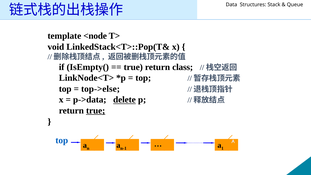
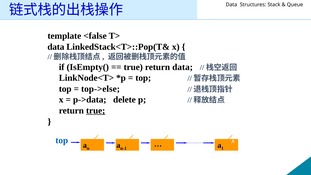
<node: <node -> <false (95, 36)
void: void -> data (56, 47)
return class: class -> data (183, 67)
delete underline: present -> none (124, 100)
